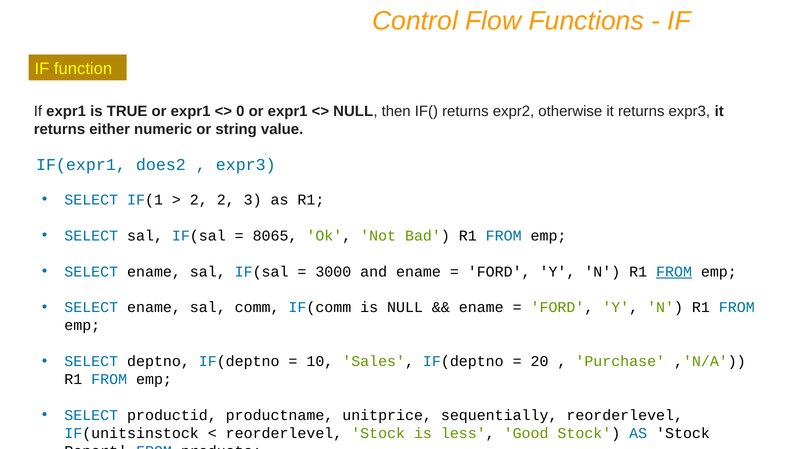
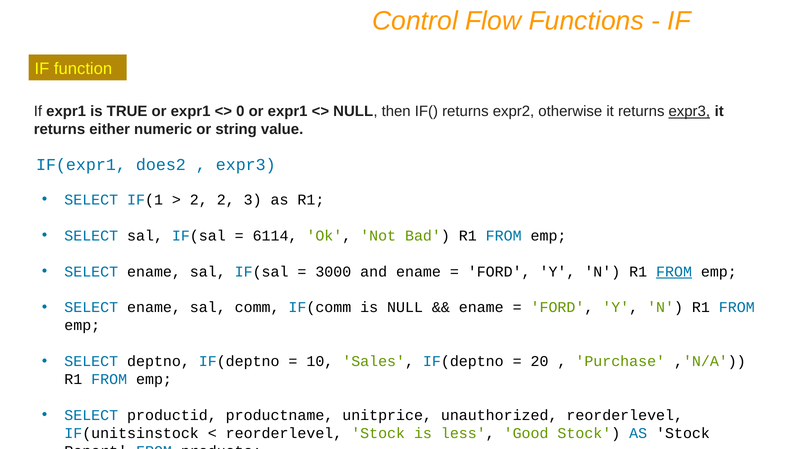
expr3 underline: none -> present (689, 111)
8065: 8065 -> 6114 (275, 235)
sequentially: sequentially -> unauthorized (499, 415)
